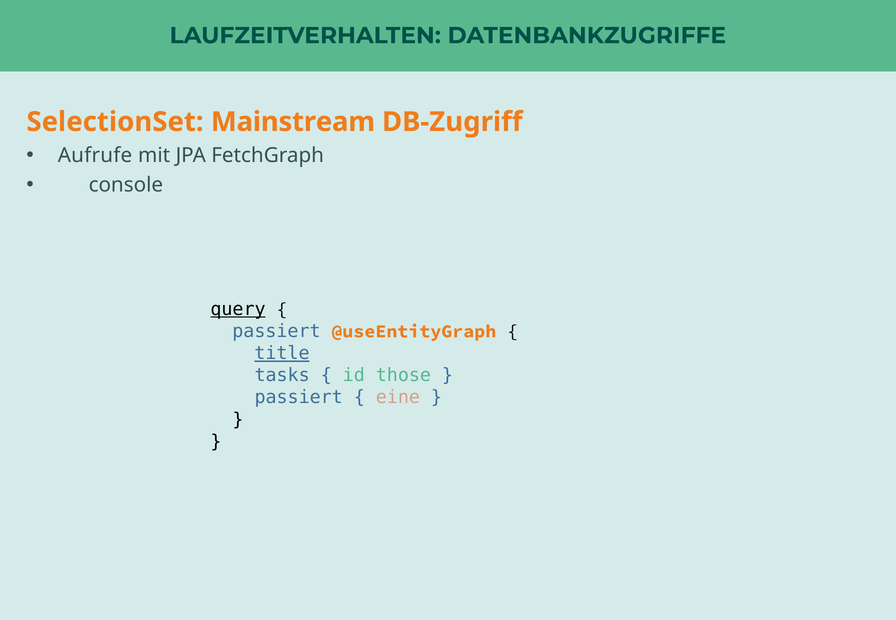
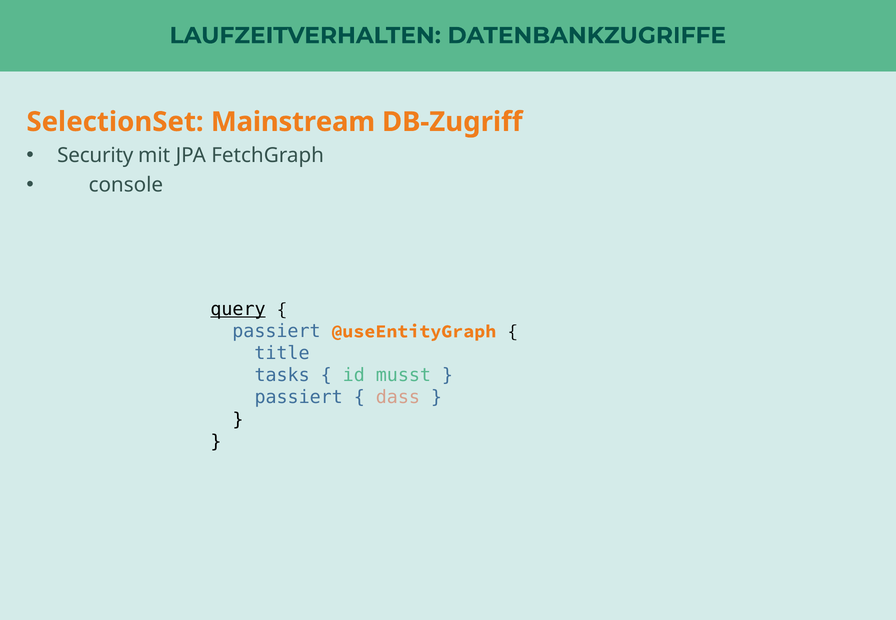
Aufrufe: Aufrufe -> Security (95, 155)
title underline: present -> none (282, 354)
those: those -> musst (403, 376)
eine: eine -> dass (398, 398)
